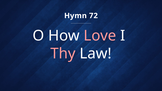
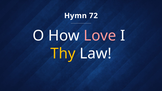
Thy colour: pink -> yellow (63, 54)
